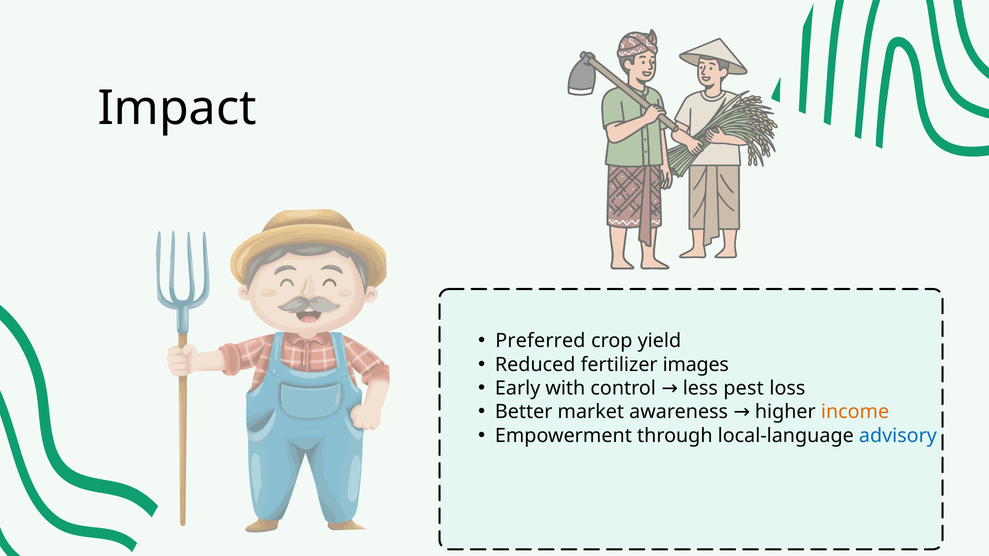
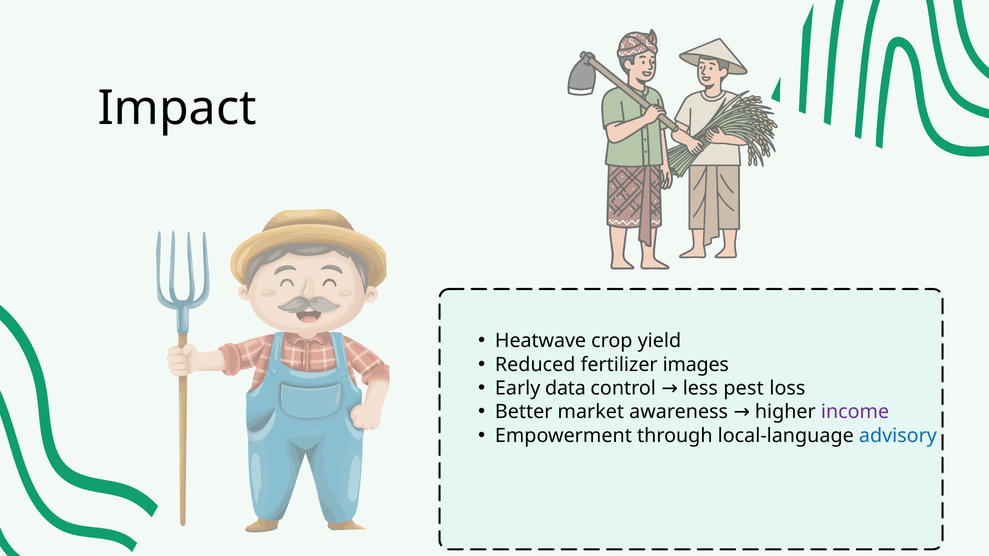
Preferred: Preferred -> Heatwave (541, 341)
with: with -> data (565, 388)
income colour: orange -> purple (855, 412)
